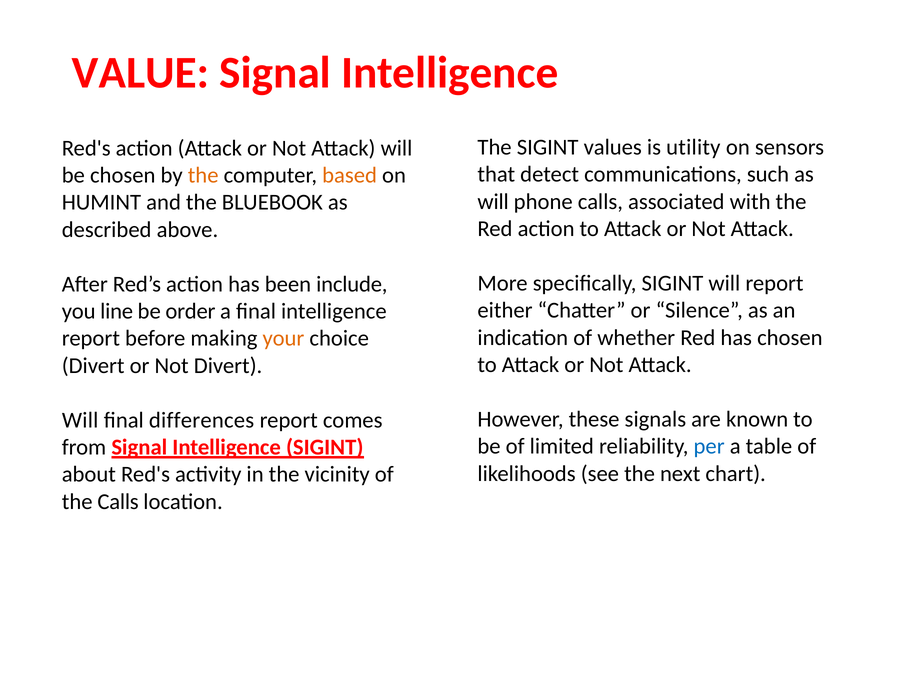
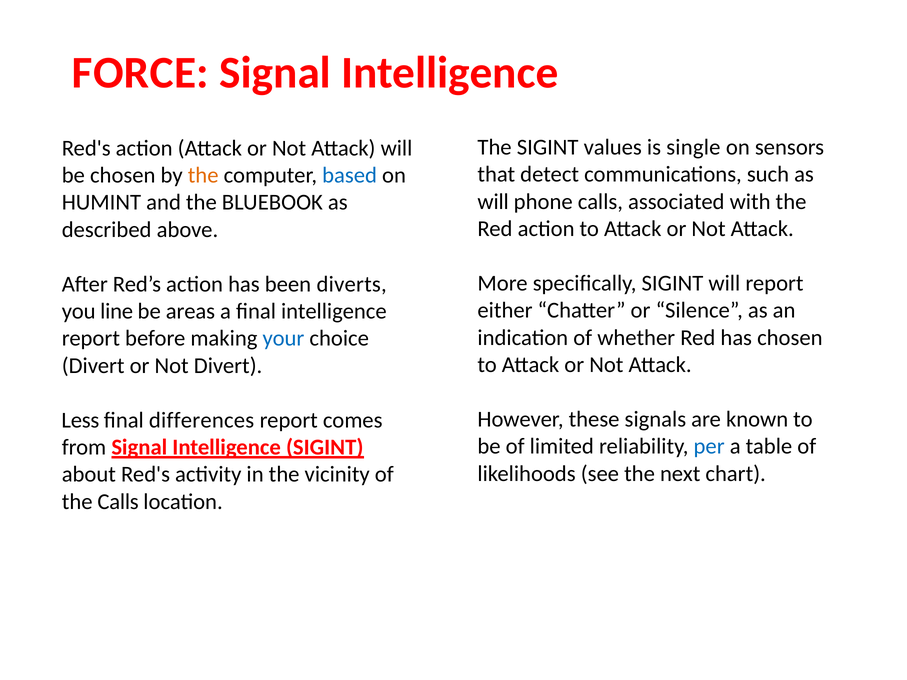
VALUE: VALUE -> FORCE (140, 73)
utility: utility -> single (693, 147)
based colour: orange -> blue (350, 175)
include: include -> diverts (352, 284)
order: order -> areas (190, 311)
your colour: orange -> blue (283, 339)
Will: Will -> Less (80, 420)
